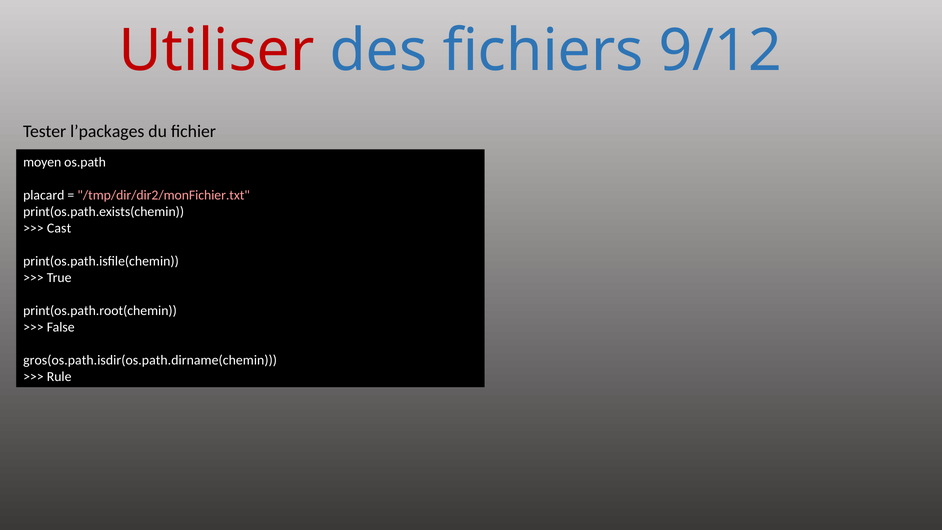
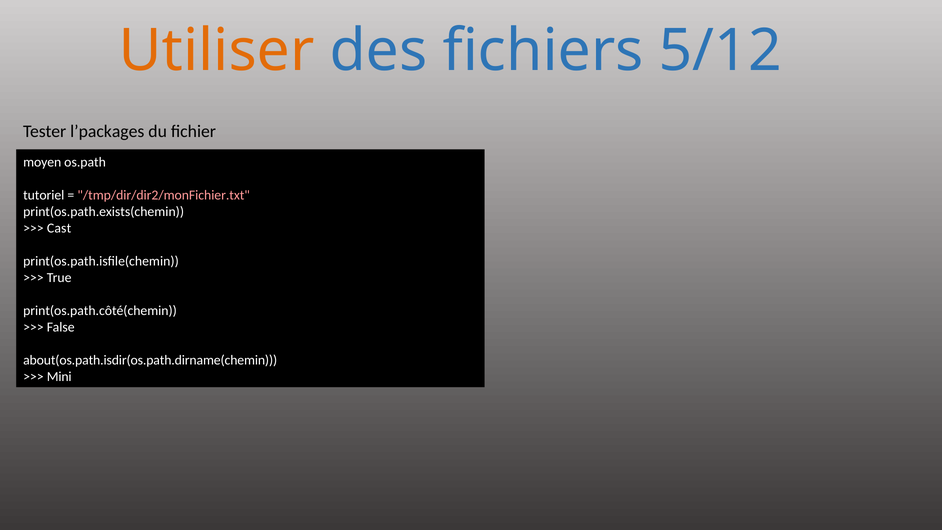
Utiliser colour: red -> orange (217, 51)
9/12: 9/12 -> 5/12 (720, 51)
placard: placard -> tutoriel (44, 195)
print(os.path.root(chemin: print(os.path.root(chemin -> print(os.path.côté(chemin (100, 310)
gros(os.path.isdir(os.path.dirname(chemin: gros(os.path.isdir(os.path.dirname(chemin -> about(os.path.isdir(os.path.dirname(chemin (150, 360)
Rule: Rule -> Mini (59, 376)
